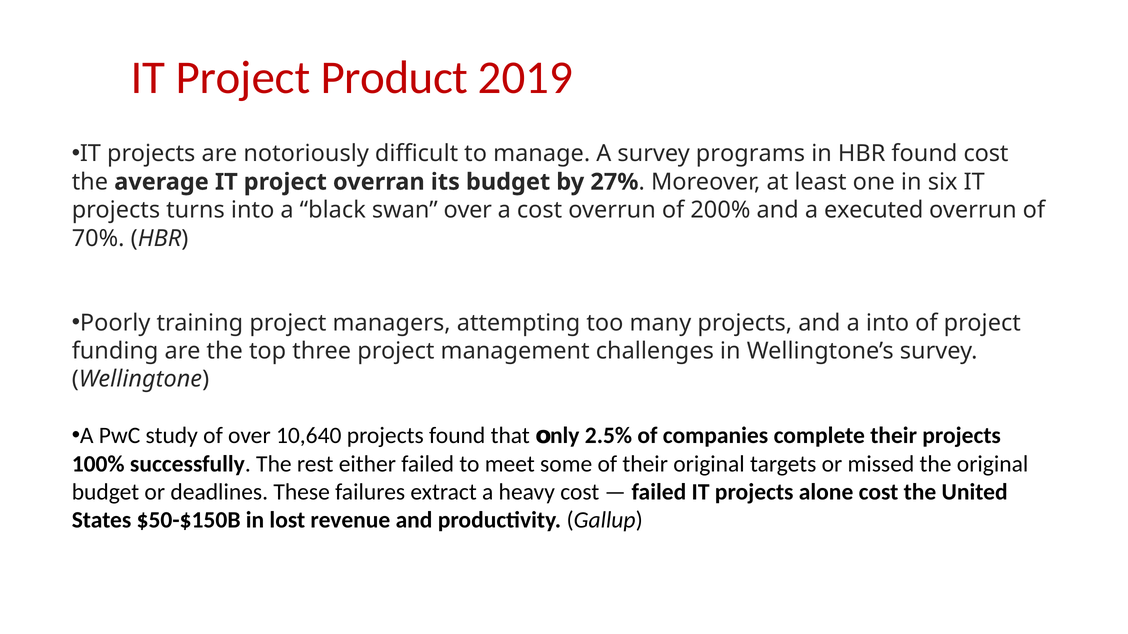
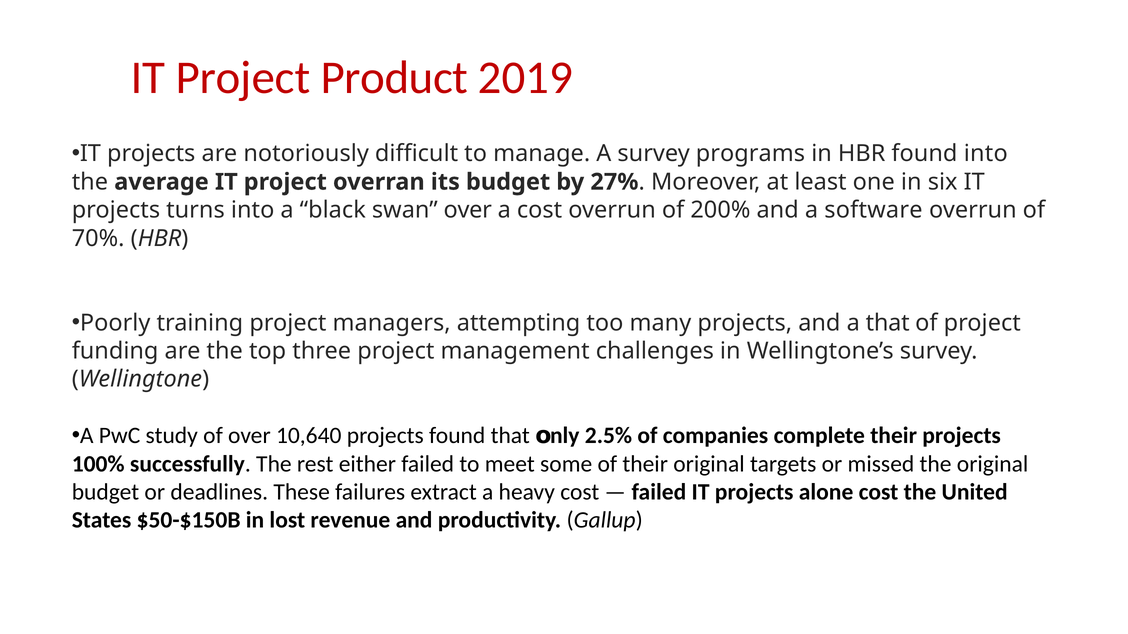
found cost: cost -> into (986, 154)
executed: executed -> software (873, 210)
a into: into -> that (888, 323)
